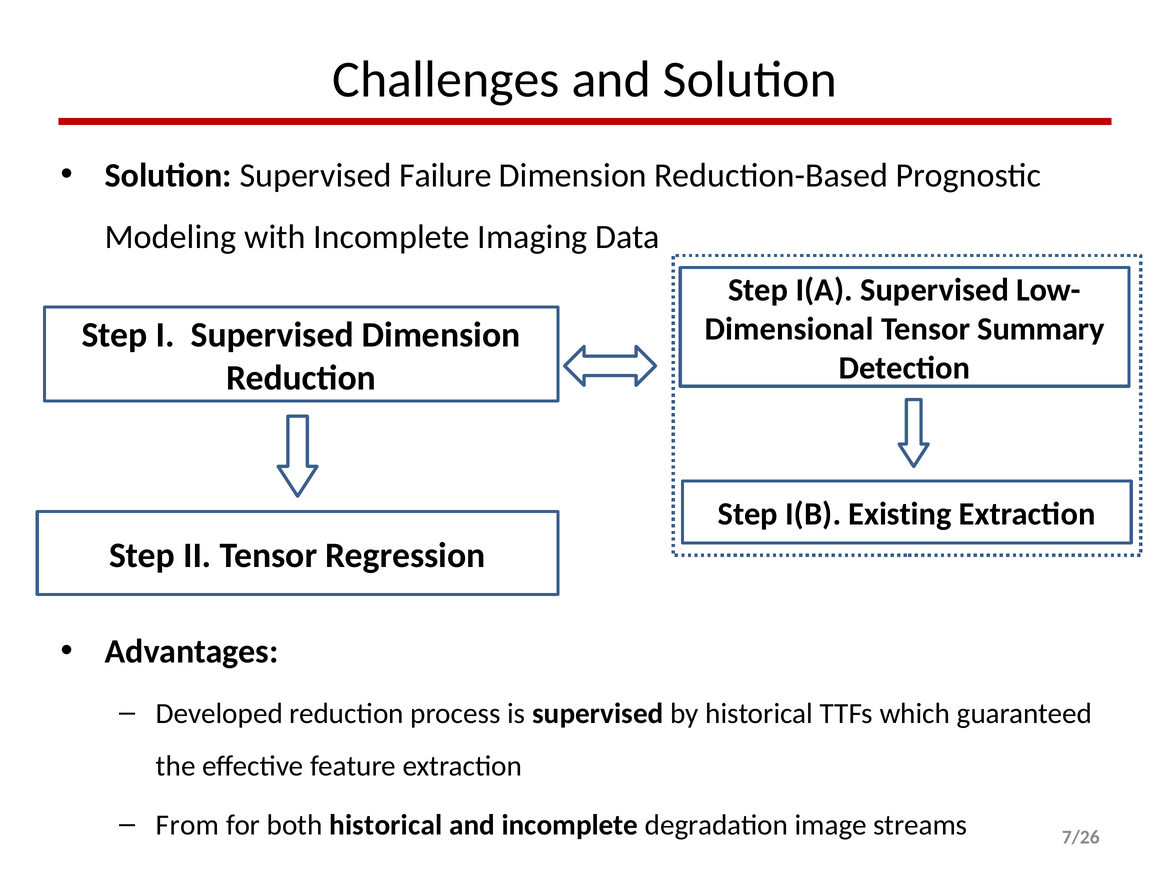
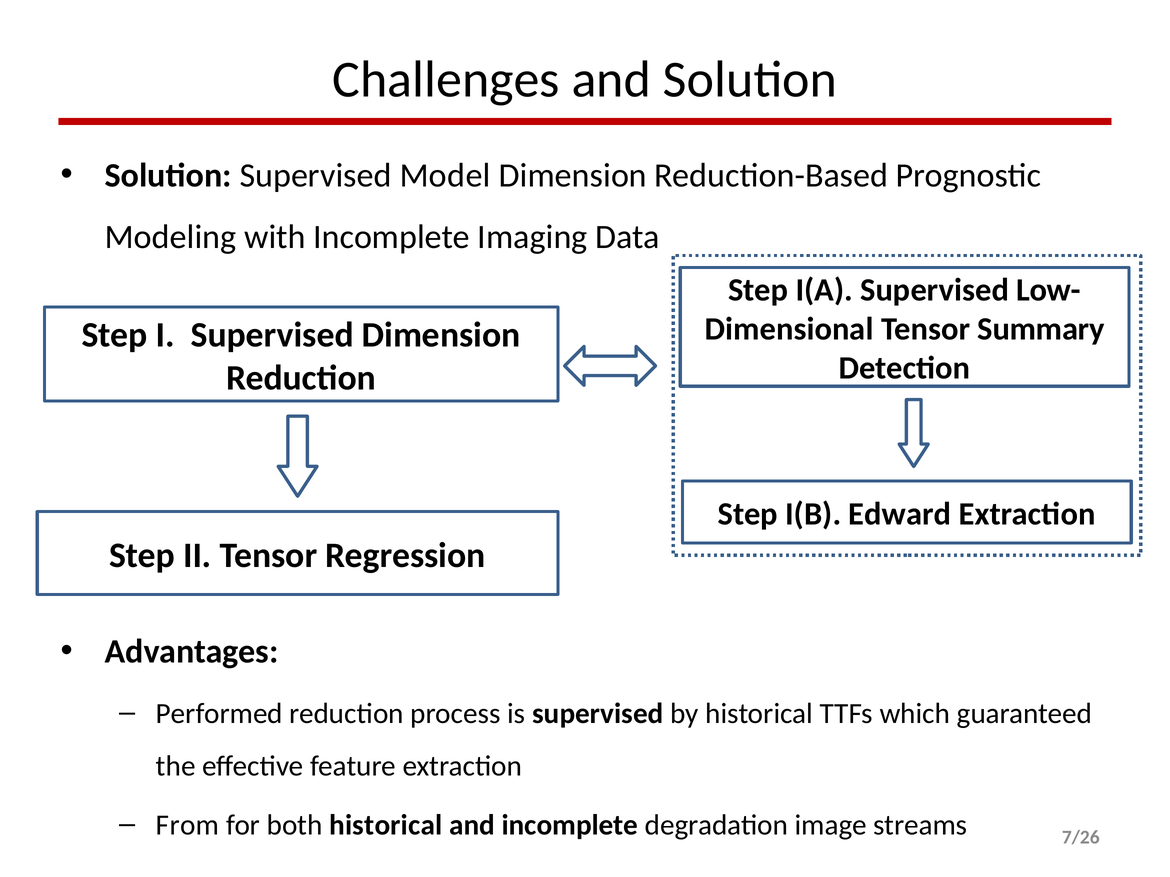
Failure: Failure -> Model (445, 176)
Existing: Existing -> Edward (900, 515)
Developed: Developed -> Performed (219, 714)
